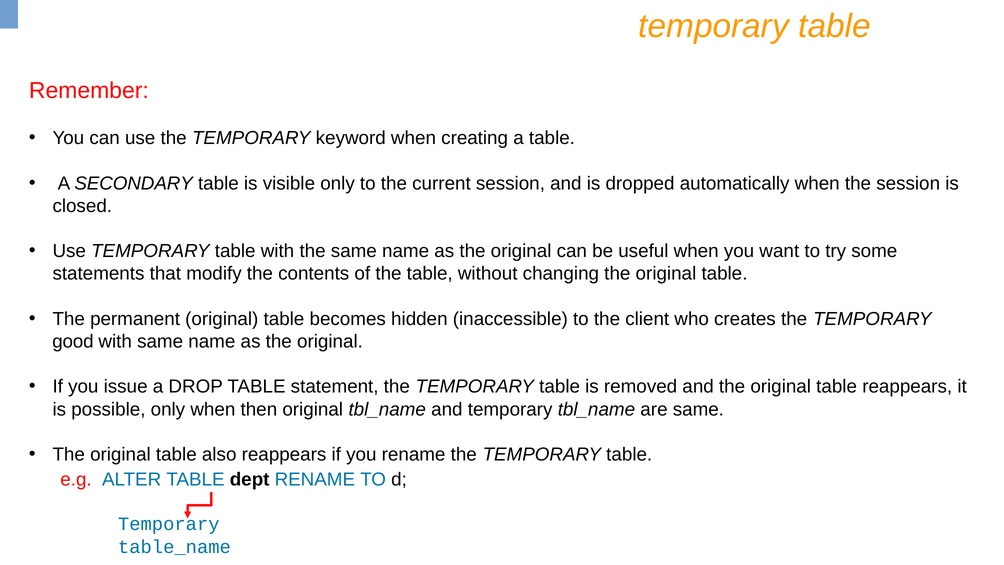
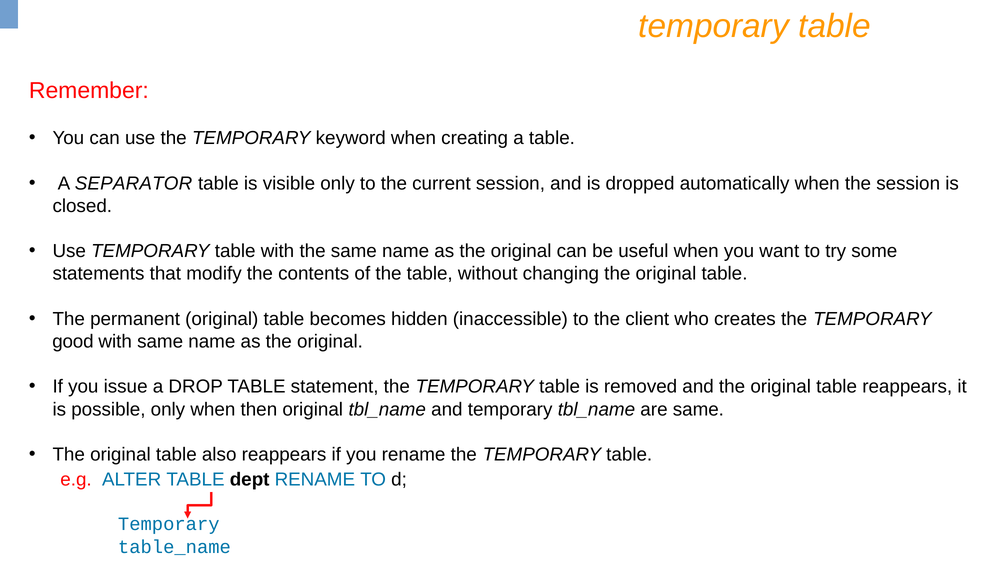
SECONDARY: SECONDARY -> SEPARATOR (133, 183)
